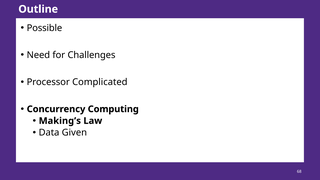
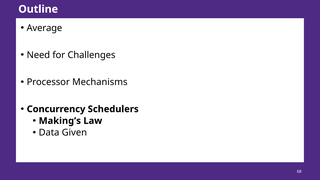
Possible: Possible -> Average (44, 28)
Complicated: Complicated -> Mechanisms (100, 82)
Computing: Computing -> Schedulers (113, 109)
